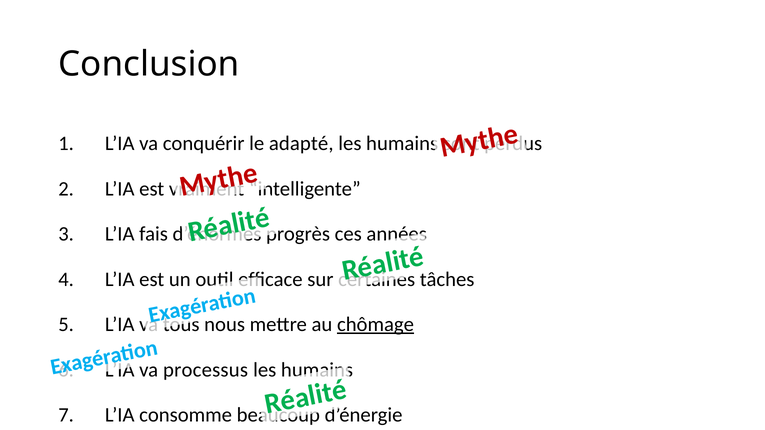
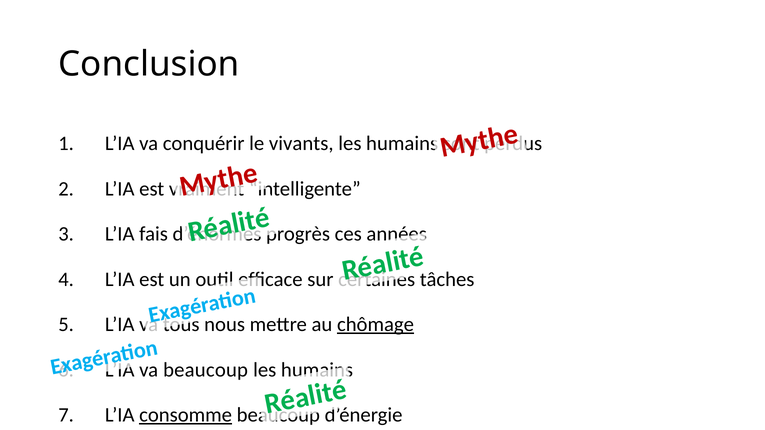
adapté: adapté -> vivants (301, 144)
processus: processus -> beaucoup (206, 370)
consomme underline: none -> present (186, 415)
